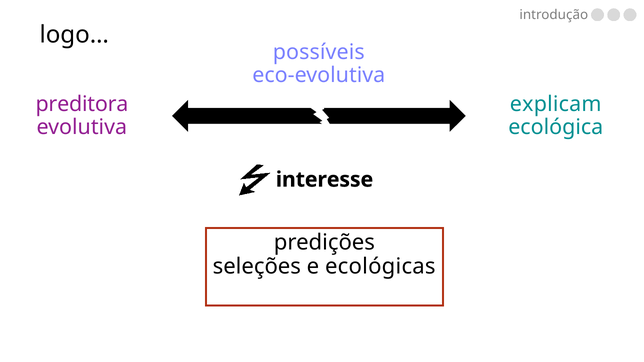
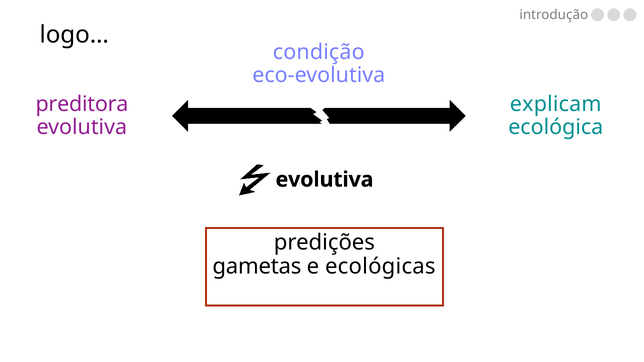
possíveis: possíveis -> condição (319, 52)
interesse: interesse -> evolutiva (324, 180)
seleções: seleções -> gametas (257, 267)
